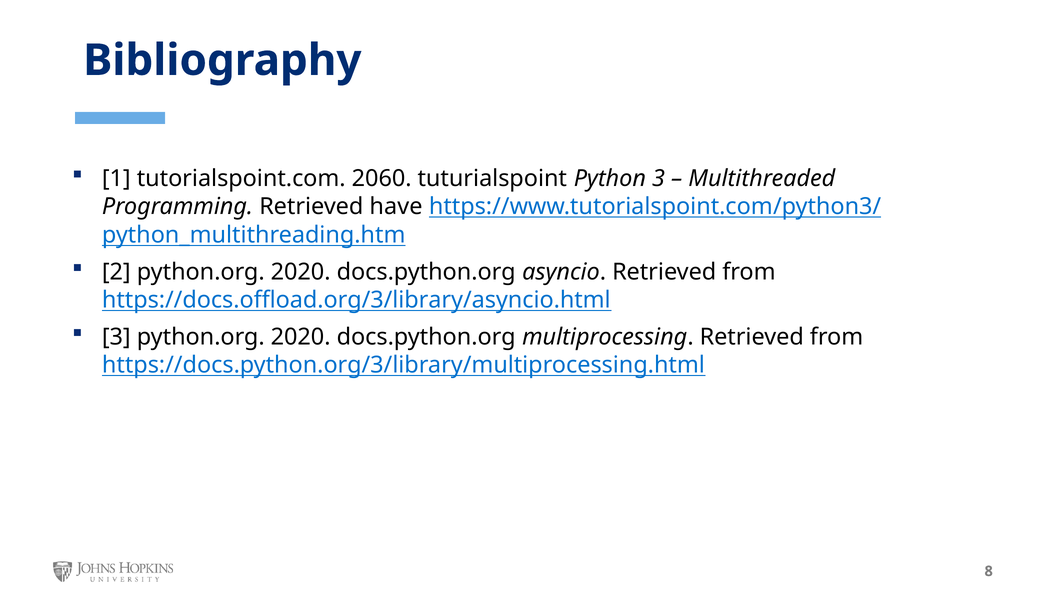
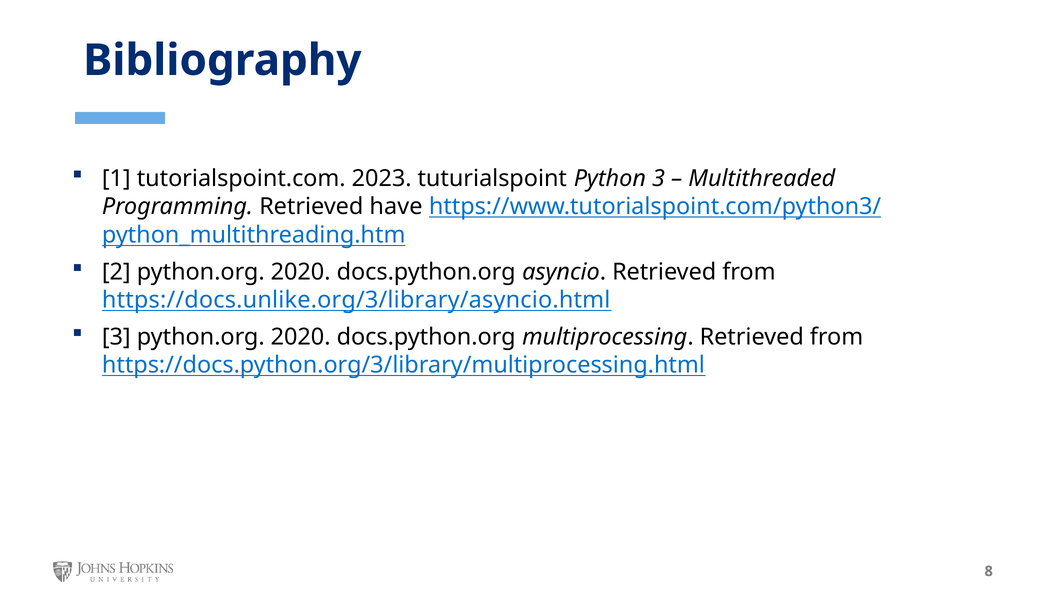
2060: 2060 -> 2023 (382, 178)
https://docs.offload.org/3/library/asyncio.html: https://docs.offload.org/3/library/asyncio.html -> https://docs.unlike.org/3/library/asyncio.html (356, 300)
